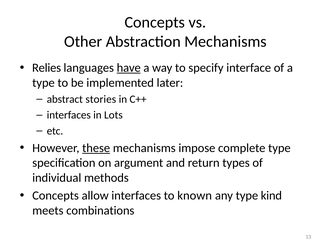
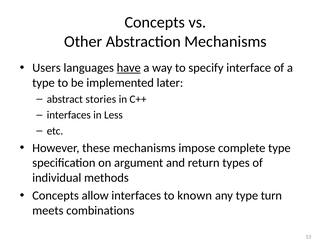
Relies: Relies -> Users (46, 68)
Lots: Lots -> Less (113, 115)
these underline: present -> none (96, 148)
kind: kind -> turn (271, 196)
